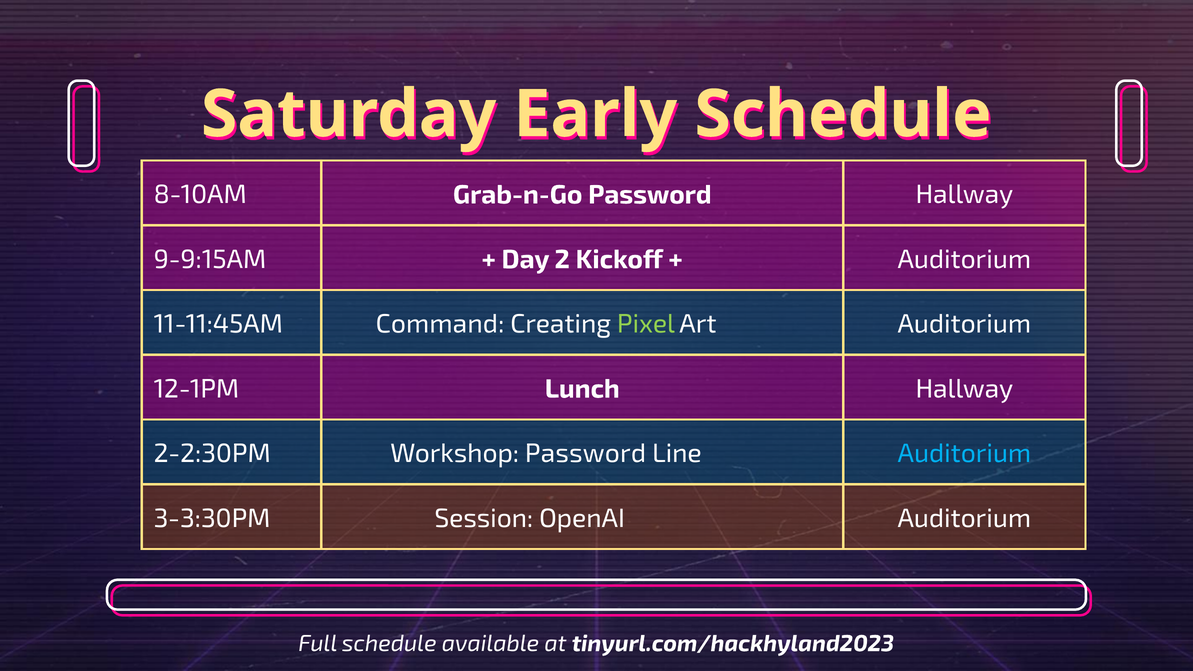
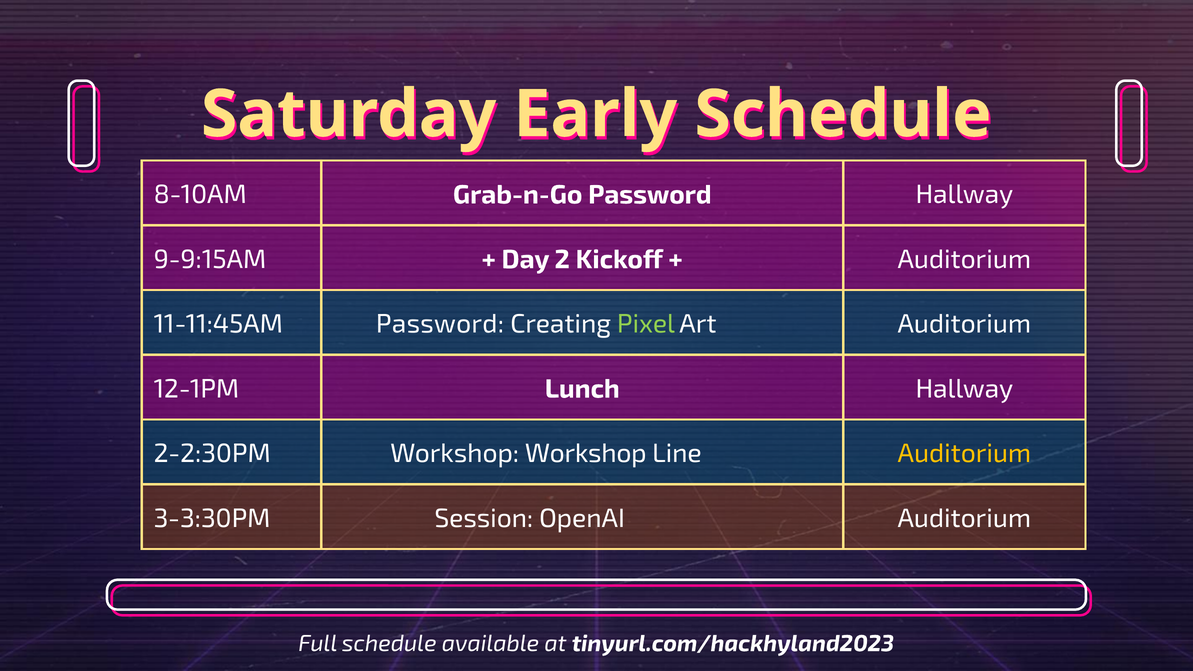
11-11:45AM Command: Command -> Password (440, 324)
Workshop Password: Password -> Workshop (586, 454)
Auditorium colour: light blue -> yellow (964, 454)
